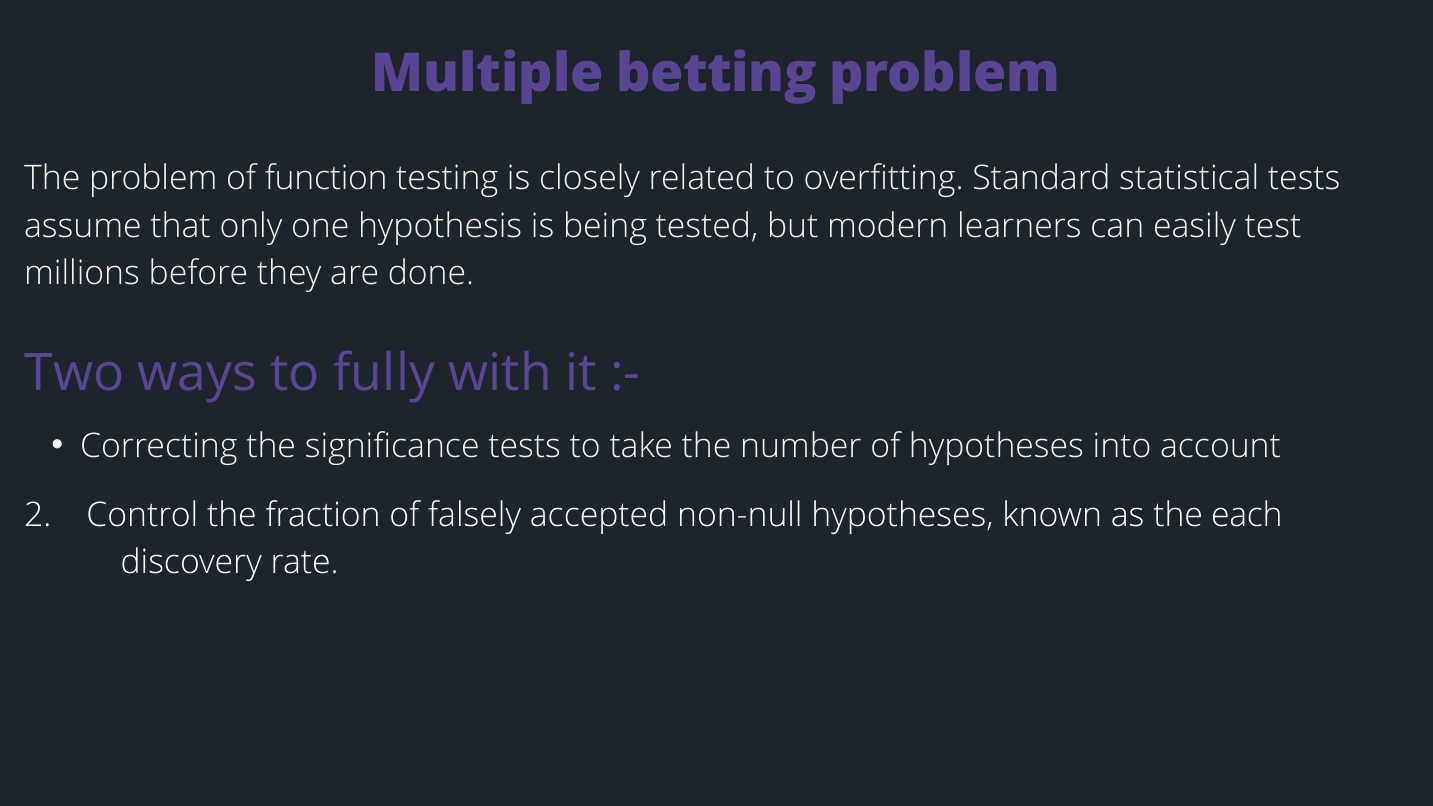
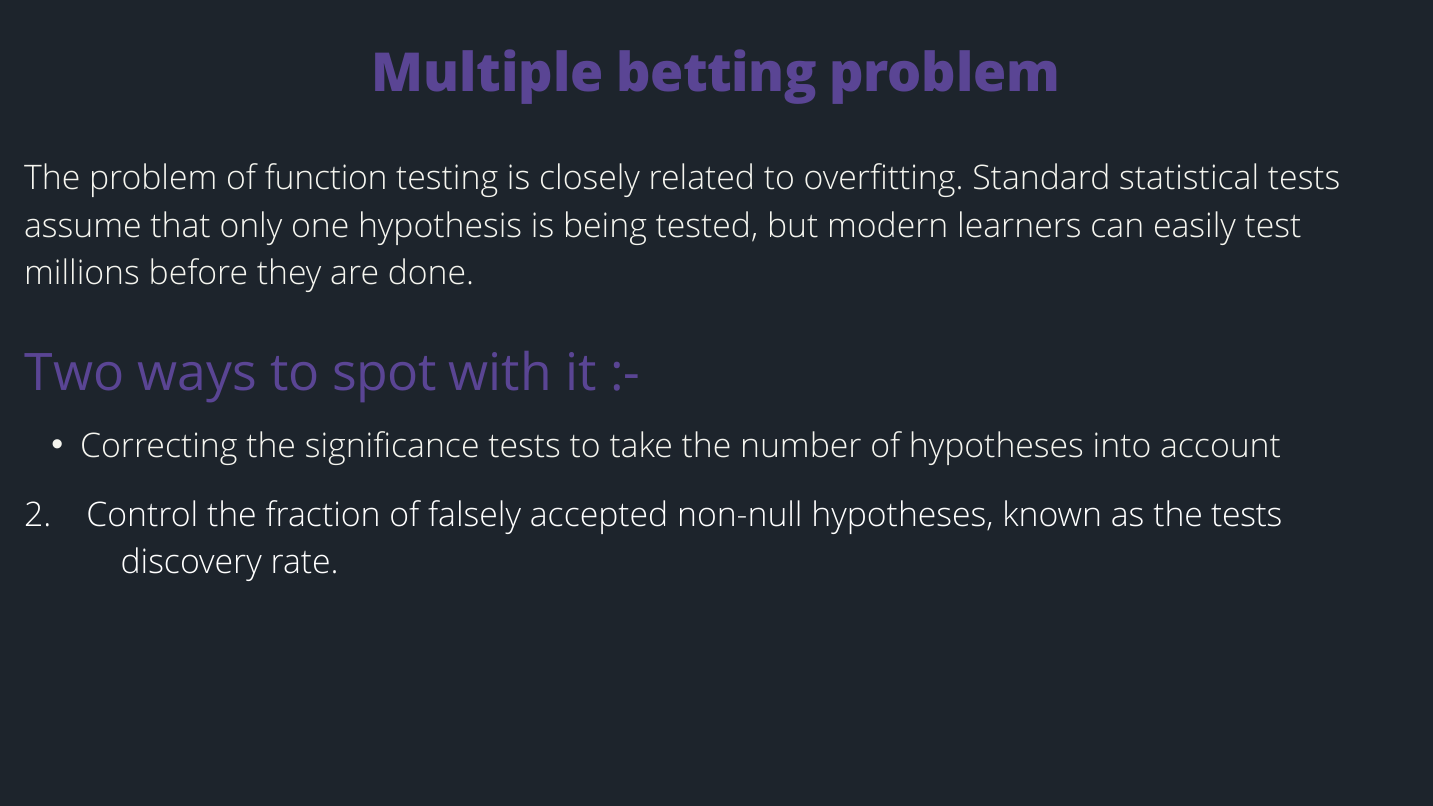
fully: fully -> spot (385, 373)
the each: each -> tests (1247, 515)
